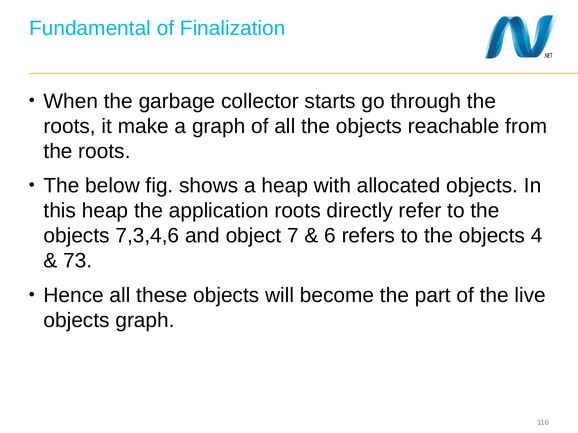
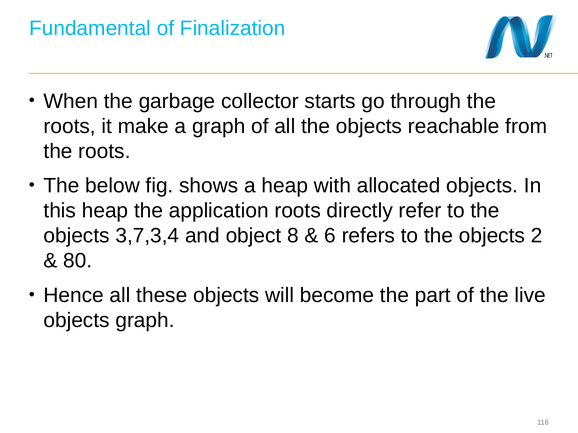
7,3,4,6: 7,3,4,6 -> 3,7,3,4 (147, 236)
7: 7 -> 8 (293, 236)
4: 4 -> 2 (537, 236)
73: 73 -> 80 (78, 261)
